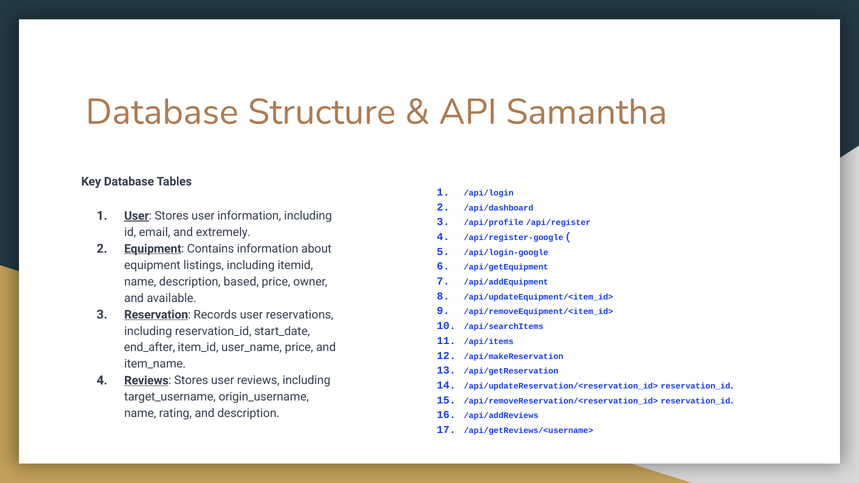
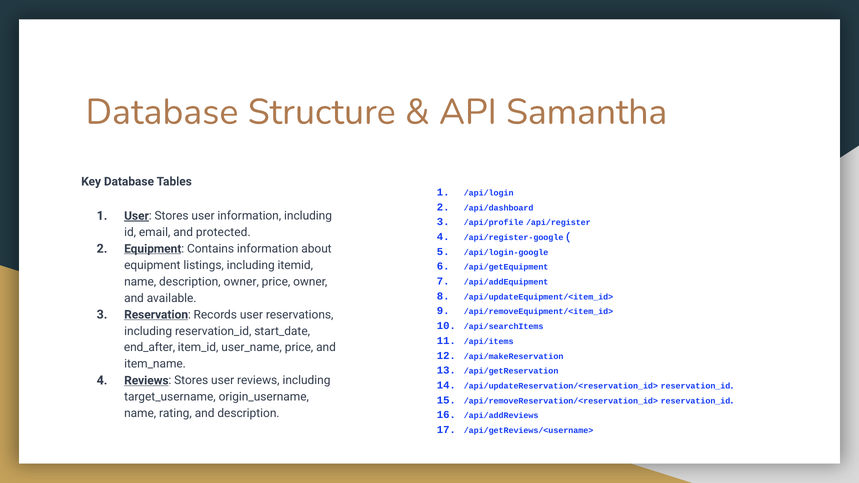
extremely: extremely -> protected (223, 232)
description based: based -> owner (241, 282)
